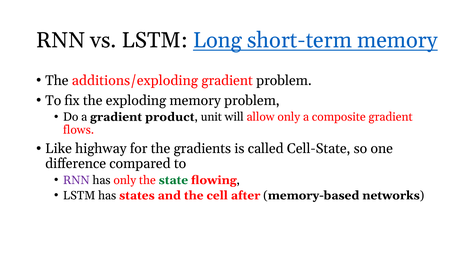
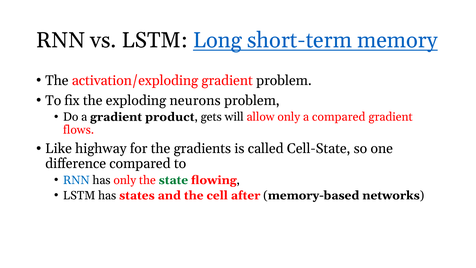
additions/exploding: additions/exploding -> activation/exploding (135, 80)
exploding memory: memory -> neurons (195, 100)
unit: unit -> gets (211, 117)
a composite: composite -> compared (339, 117)
RNN colour: purple -> blue (76, 180)
